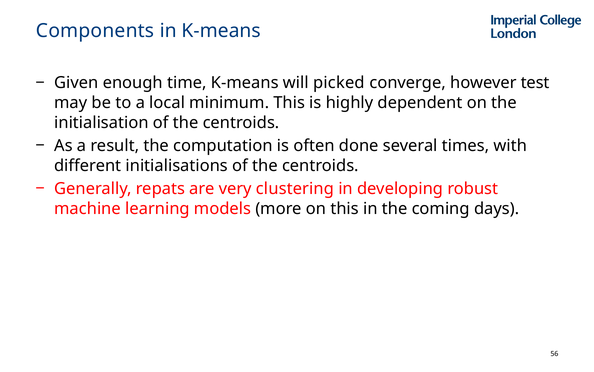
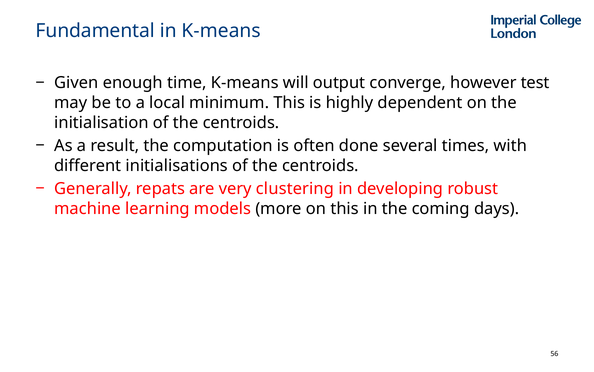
Components: Components -> Fundamental (95, 31)
picked: picked -> output (339, 83)
